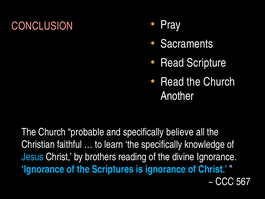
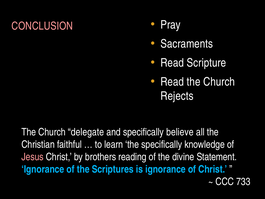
Another: Another -> Rejects (177, 96)
probable: probable -> delegate (86, 132)
Jesus colour: light blue -> pink (33, 157)
divine Ignorance: Ignorance -> Statement (217, 157)
567: 567 -> 733 (243, 181)
